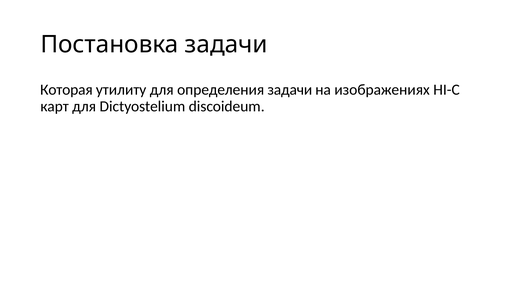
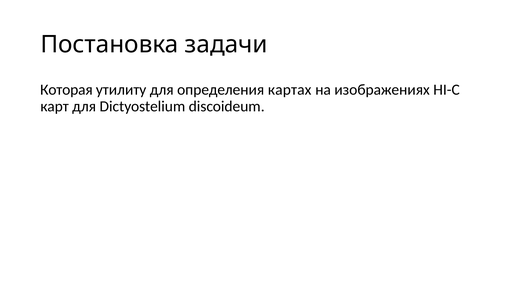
определения задачи: задачи -> картах (290, 90)
